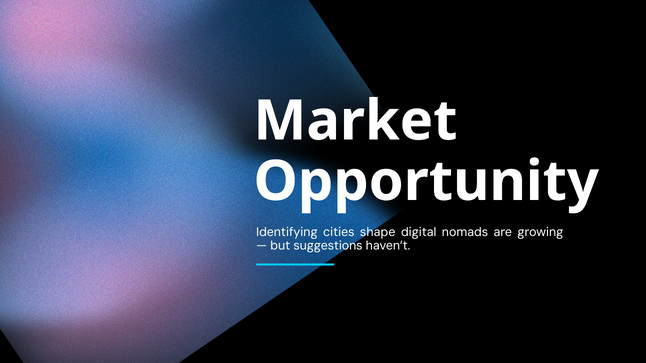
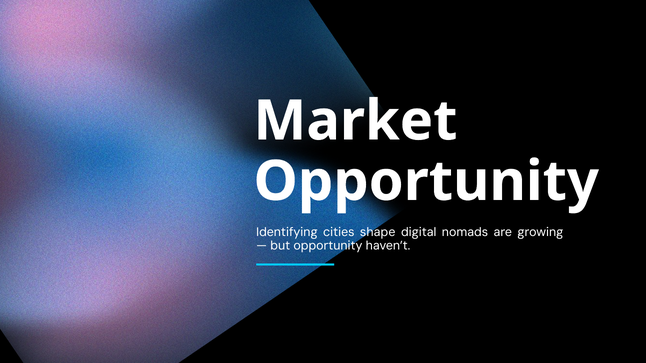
but suggestions: suggestions -> opportunity (328, 246)
